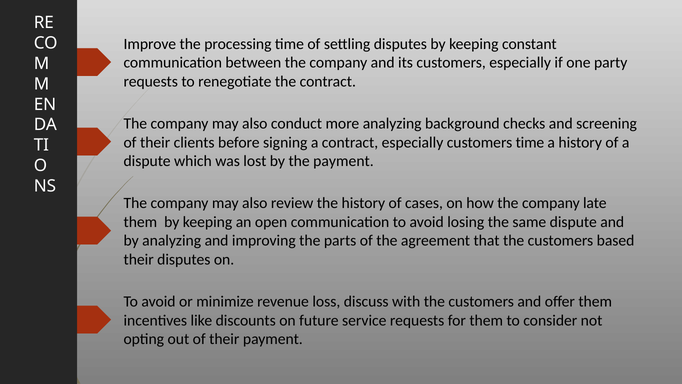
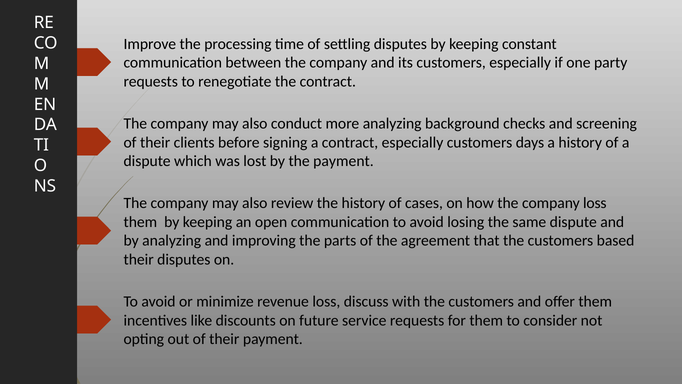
customers time: time -> days (530, 142)
company late: late -> loss (595, 203)
